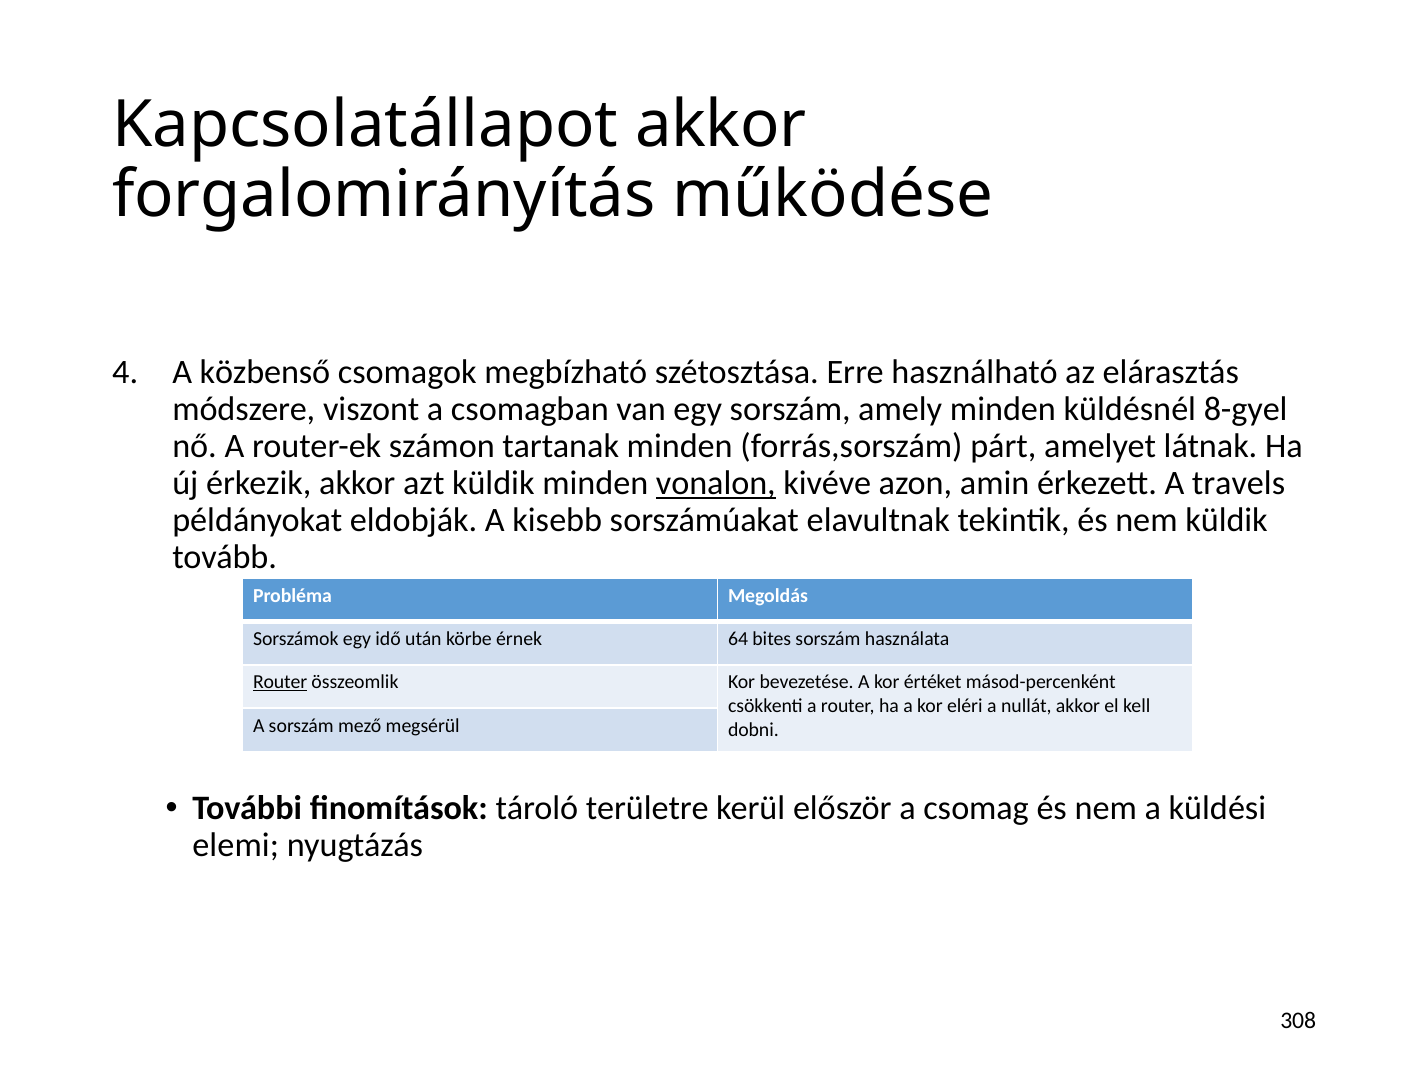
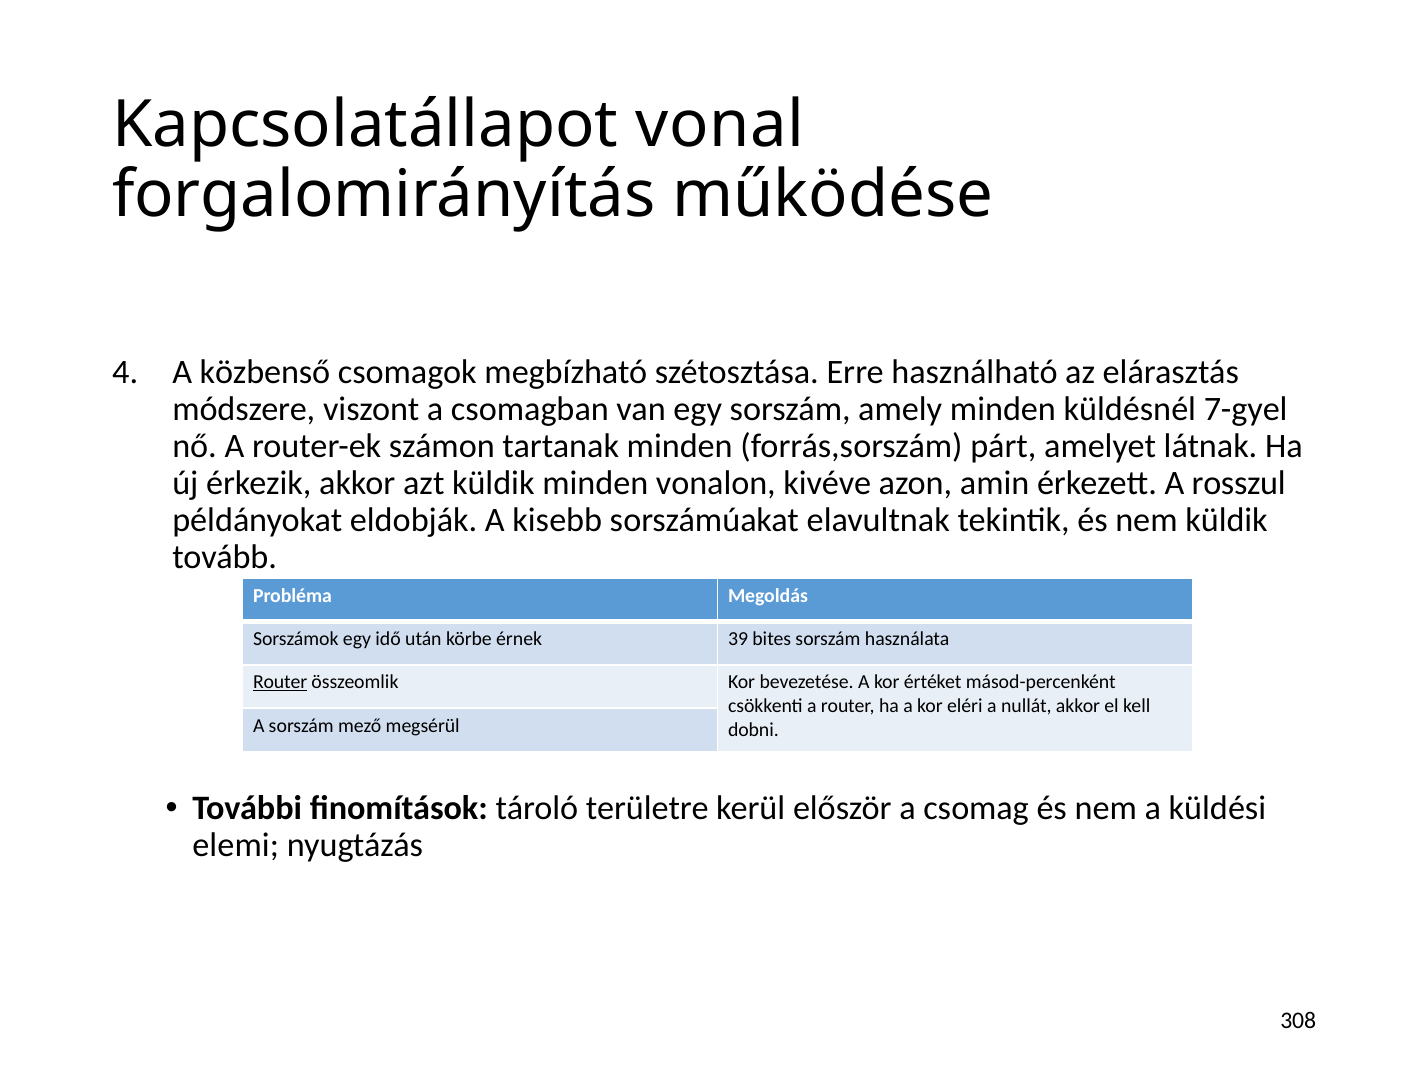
Kapcsolatállapot akkor: akkor -> vonal (720, 124)
8-gyel: 8-gyel -> 7-gyel (1246, 409)
vonalon underline: present -> none (716, 483)
travels: travels -> rosszul (1239, 483)
64: 64 -> 39 (738, 639)
